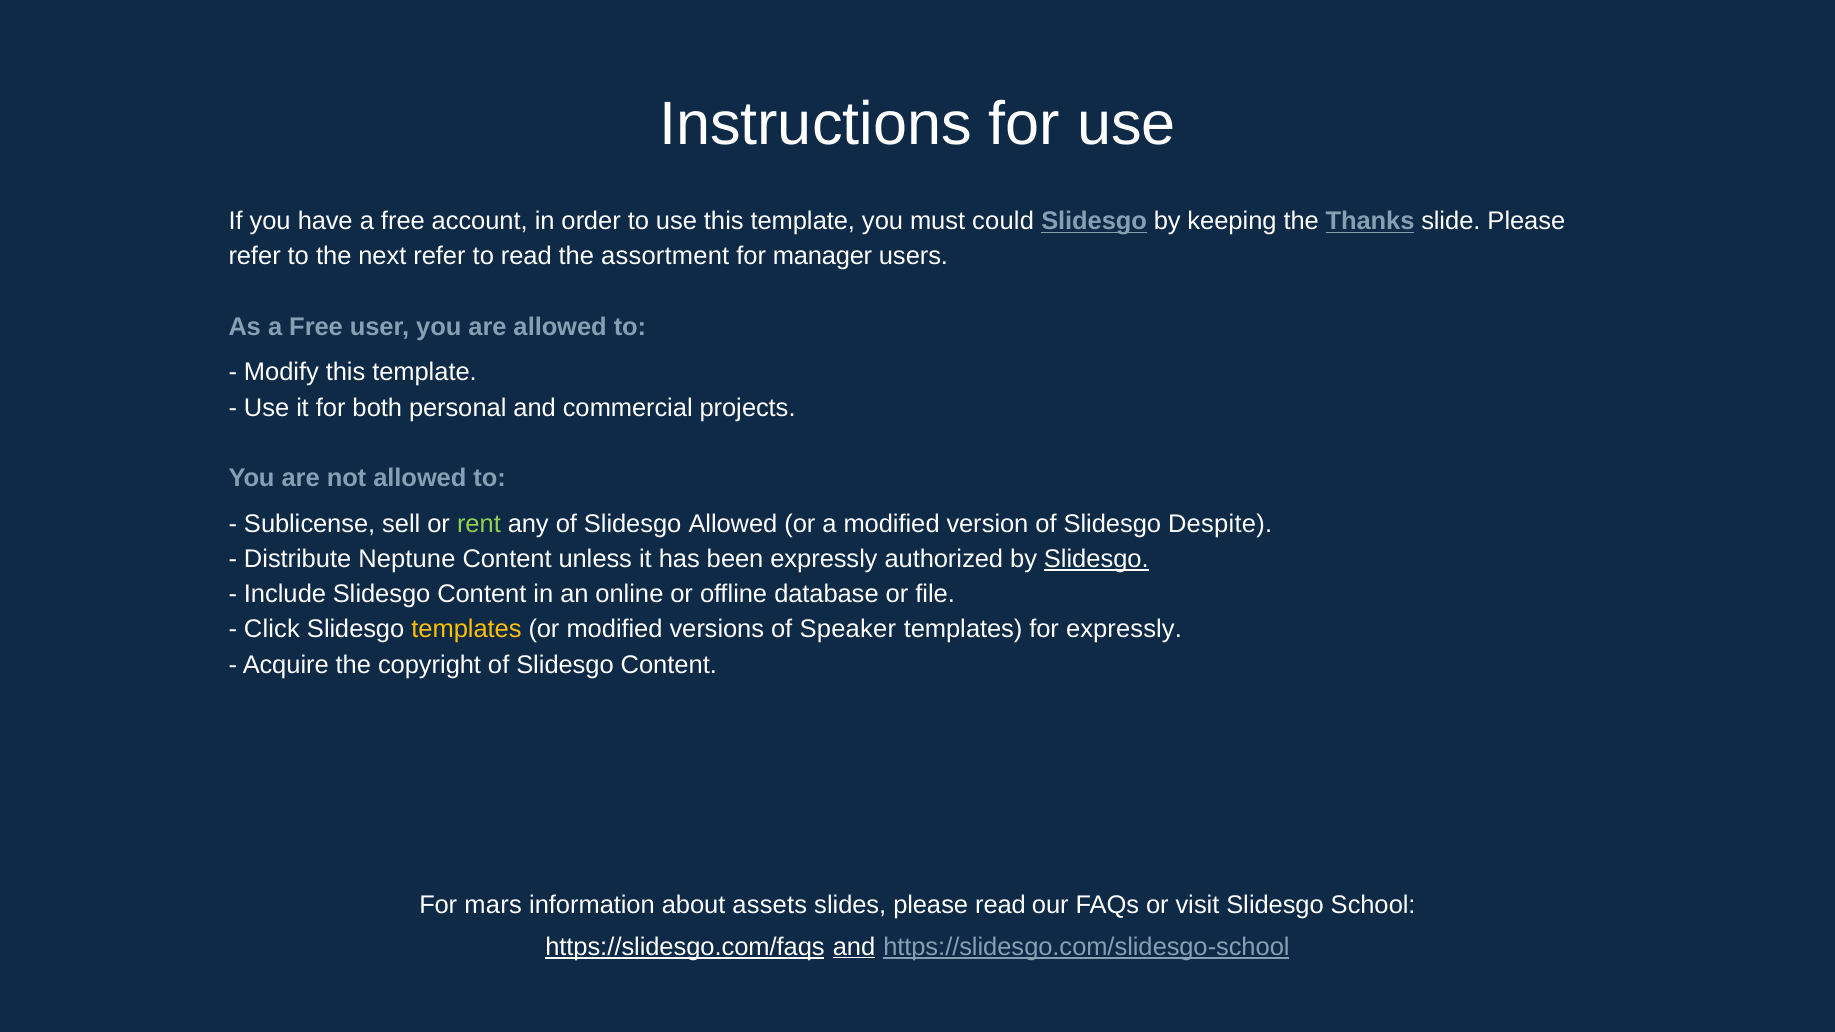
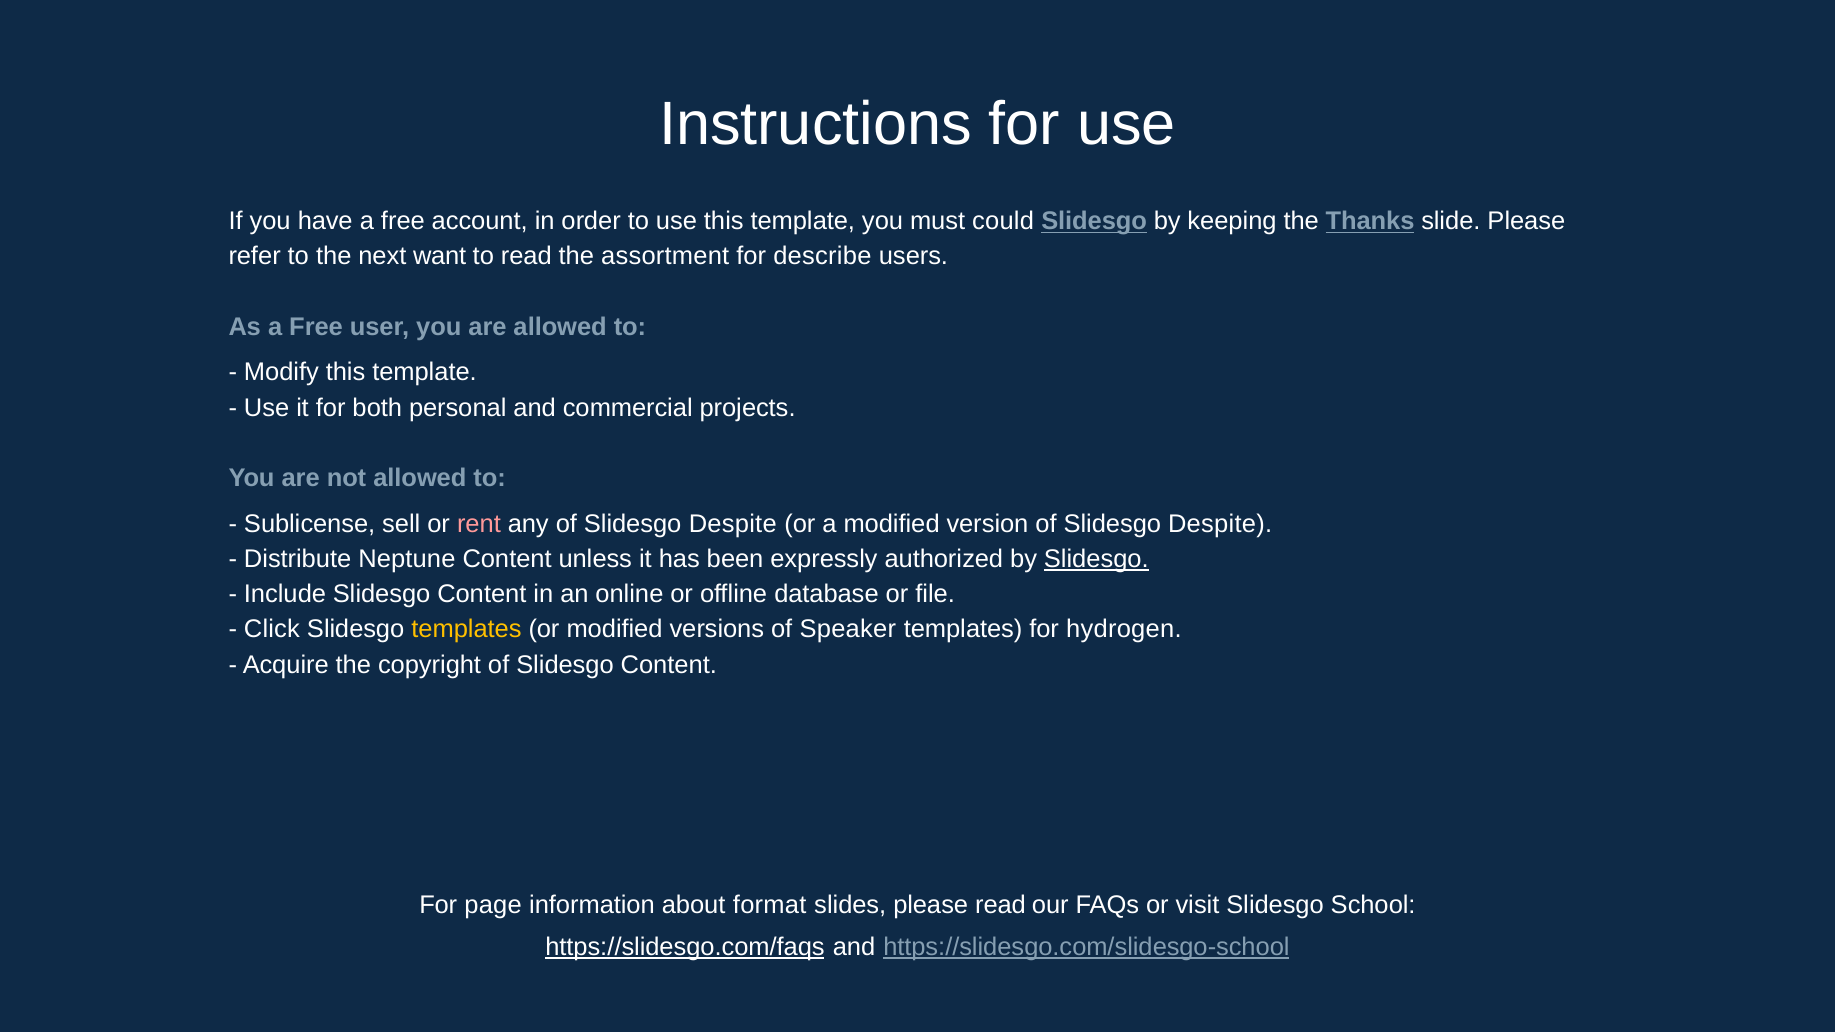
next refer: refer -> want (440, 256)
manager: manager -> describe (822, 256)
rent colour: light green -> pink (479, 524)
any of Slidesgo Allowed: Allowed -> Despite (733, 524)
for expressly: expressly -> hydrogen (1124, 630)
mars: mars -> page (493, 906)
assets: assets -> format (770, 906)
and underline: present -> none (854, 947)
